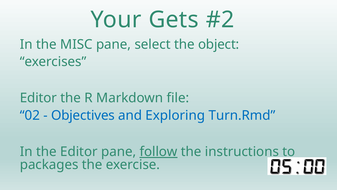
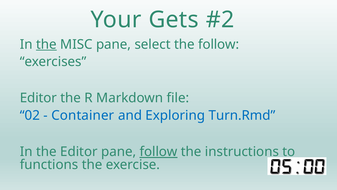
the underline: none -> present (46, 44)
the object: object -> follow (219, 44)
Objectives: Objectives -> Container (83, 115)
packages: packages -> functions (49, 164)
